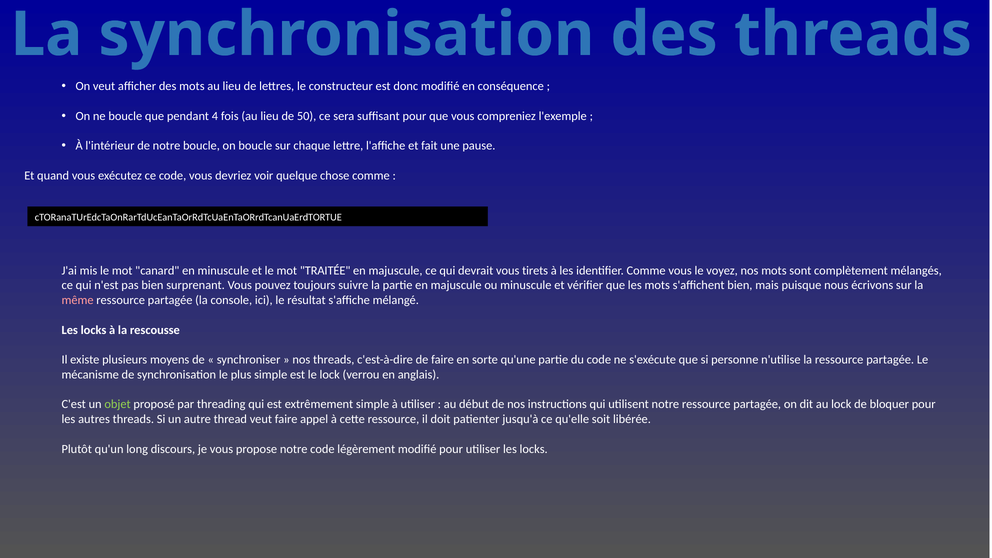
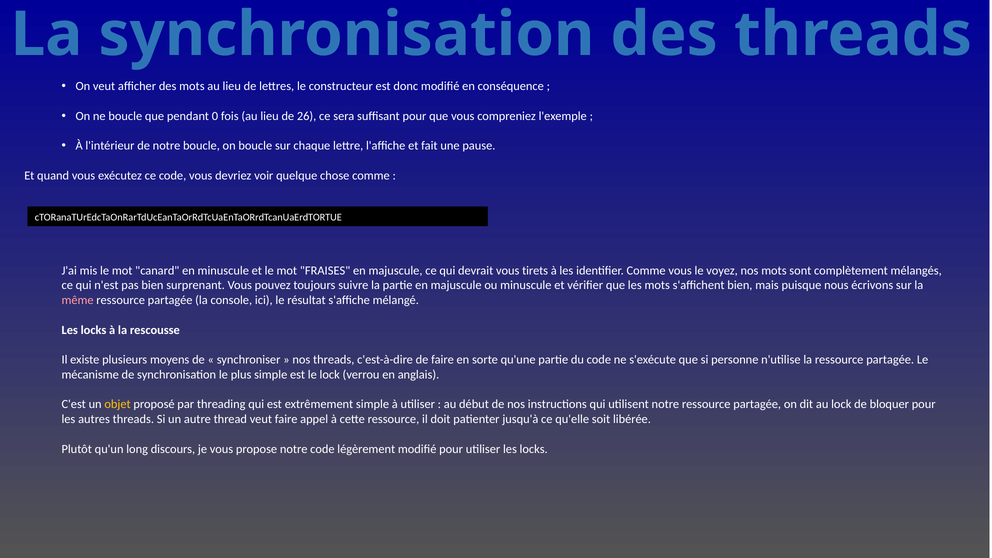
4: 4 -> 0 (215, 116)
50: 50 -> 26 (307, 116)
TRAITÉE: TRAITÉE -> FRAISES (325, 270)
objet colour: light green -> yellow (118, 404)
